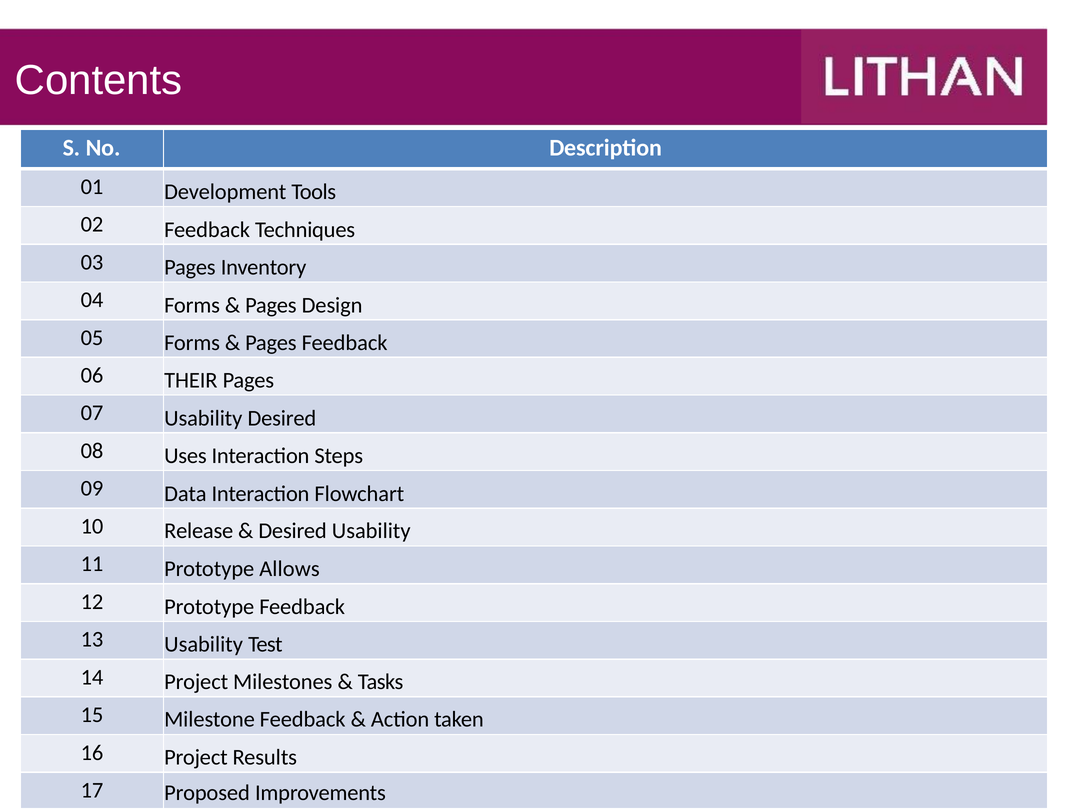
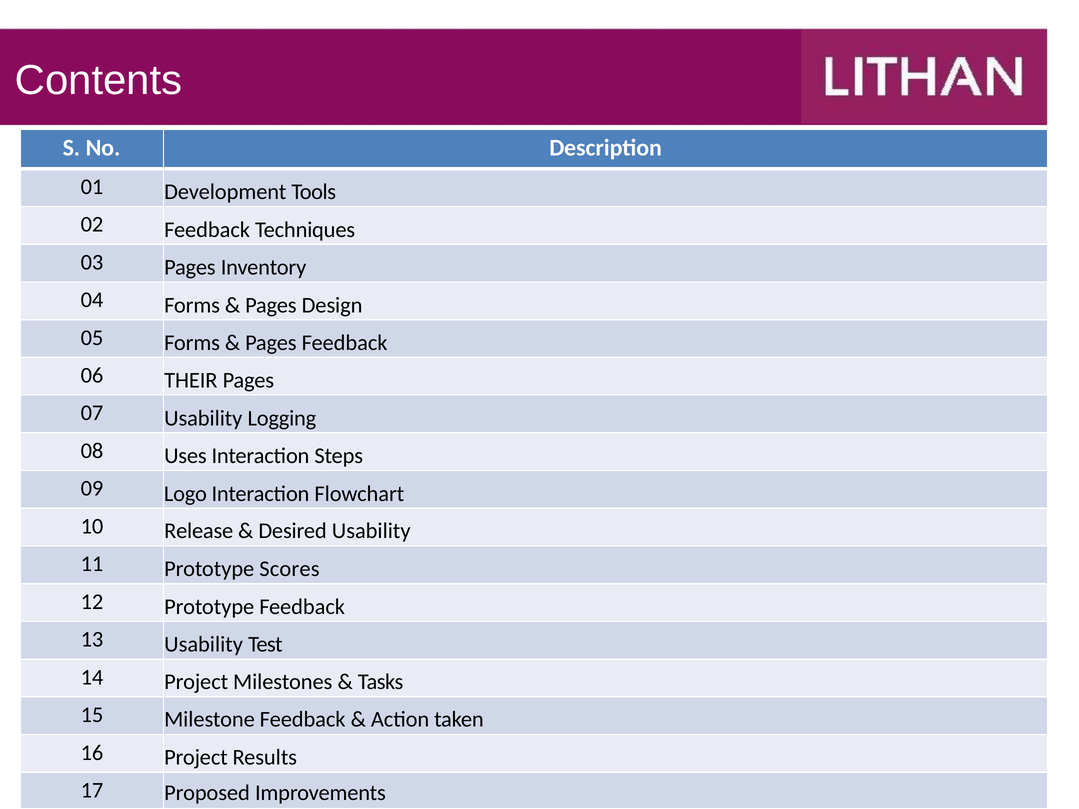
Usability Desired: Desired -> Logging (282, 418)
Data: Data -> Logo (185, 494)
Allows: Allows -> Scores (289, 569)
